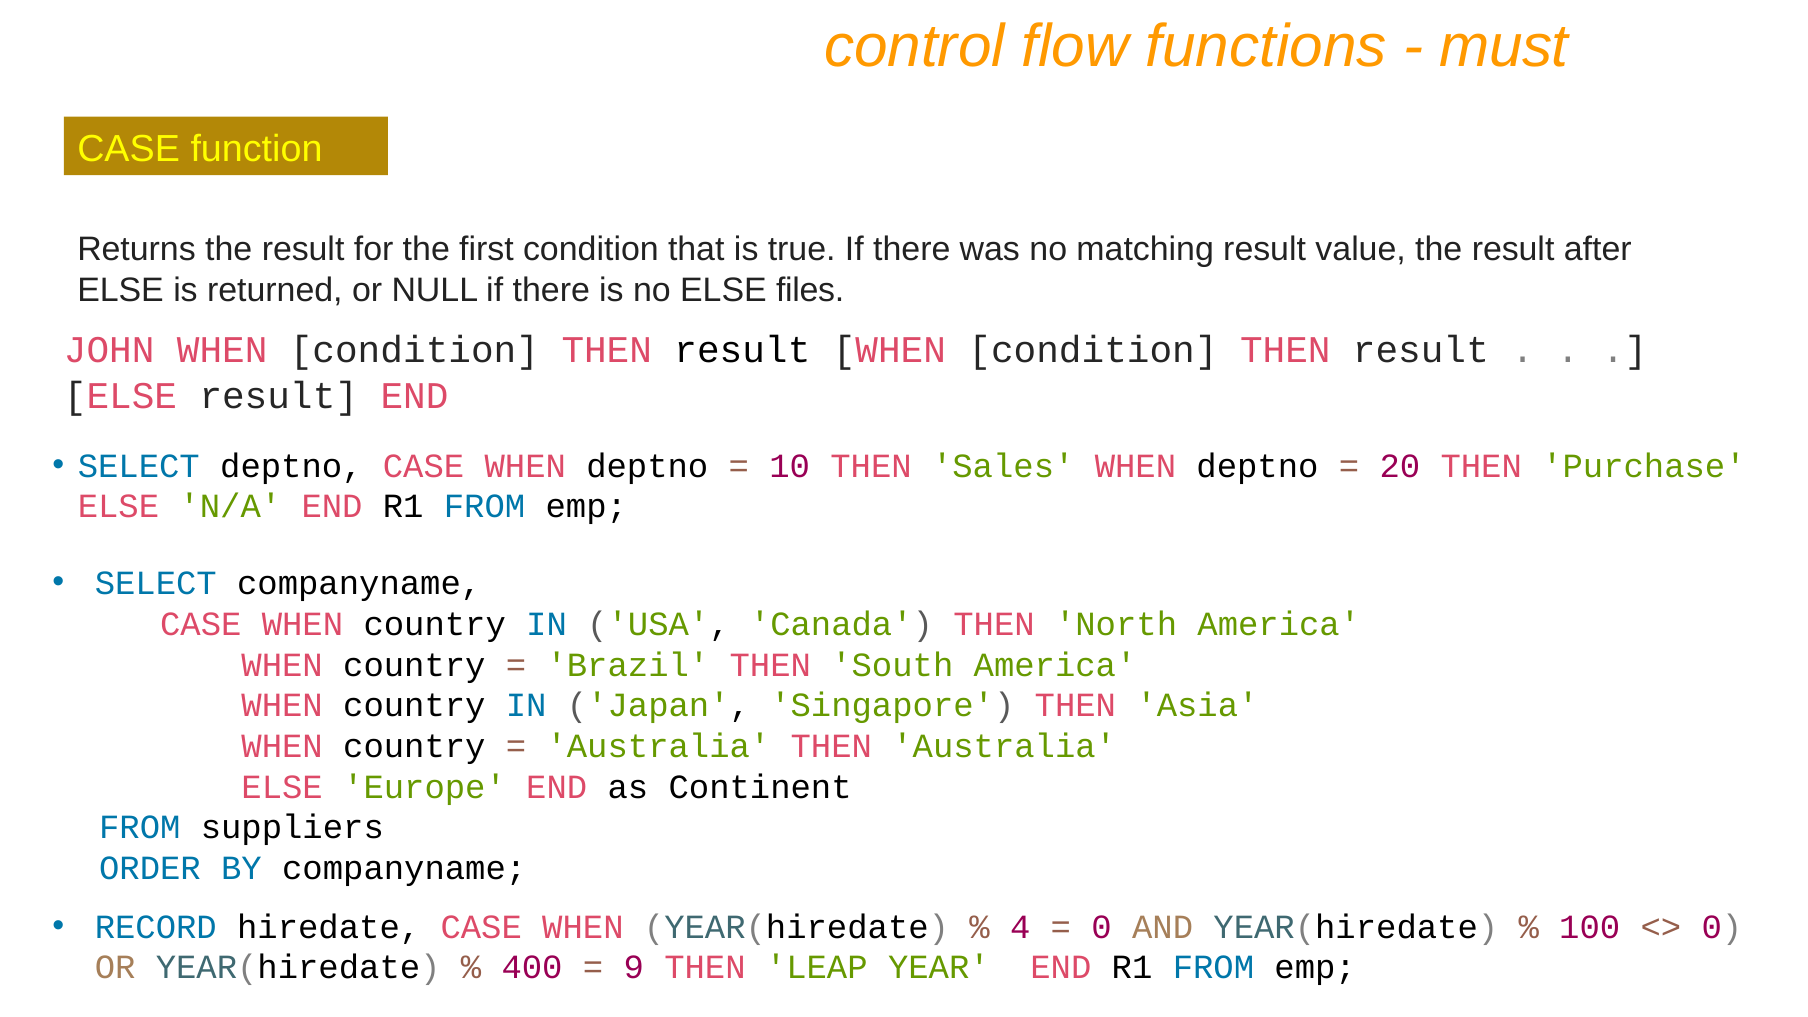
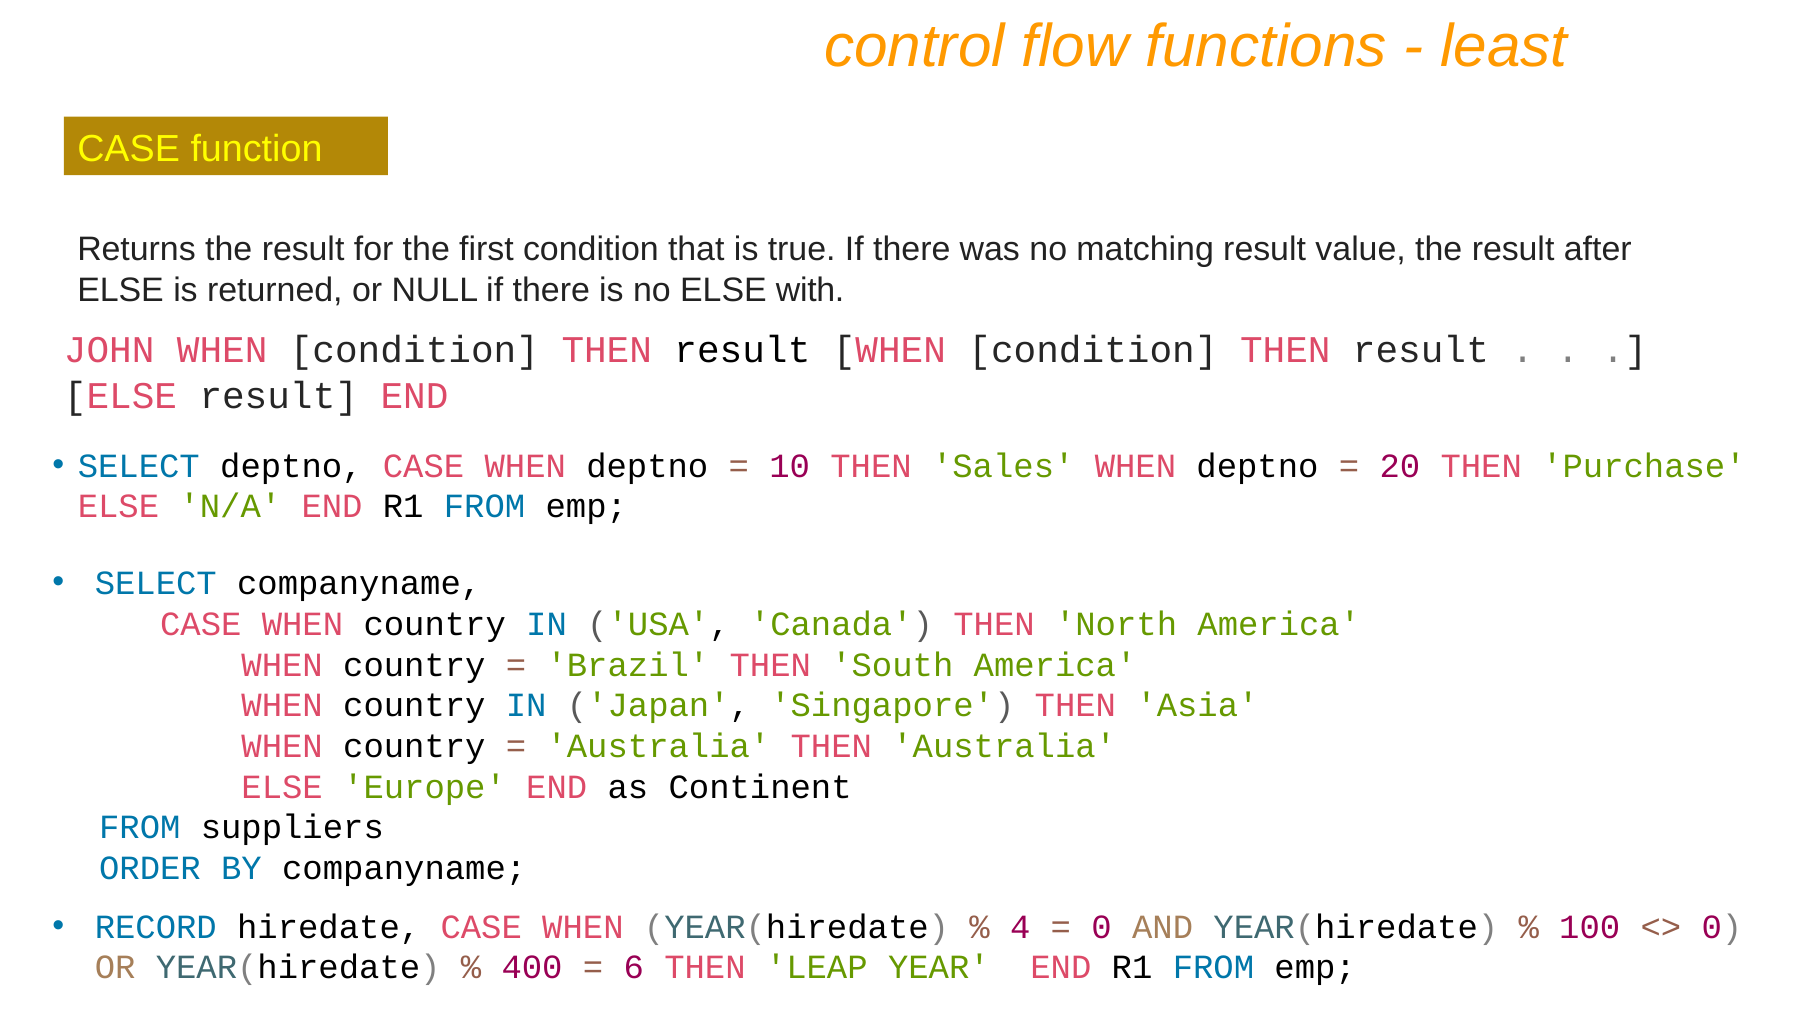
must: must -> least (1504, 47)
files: files -> with (810, 290)
9: 9 -> 6 (634, 968)
